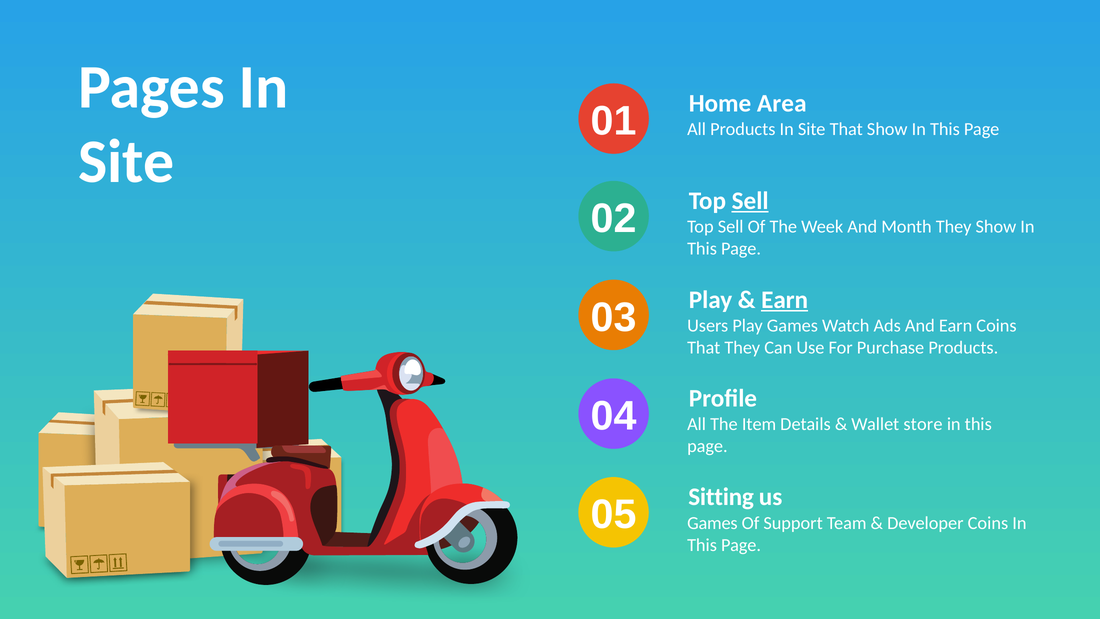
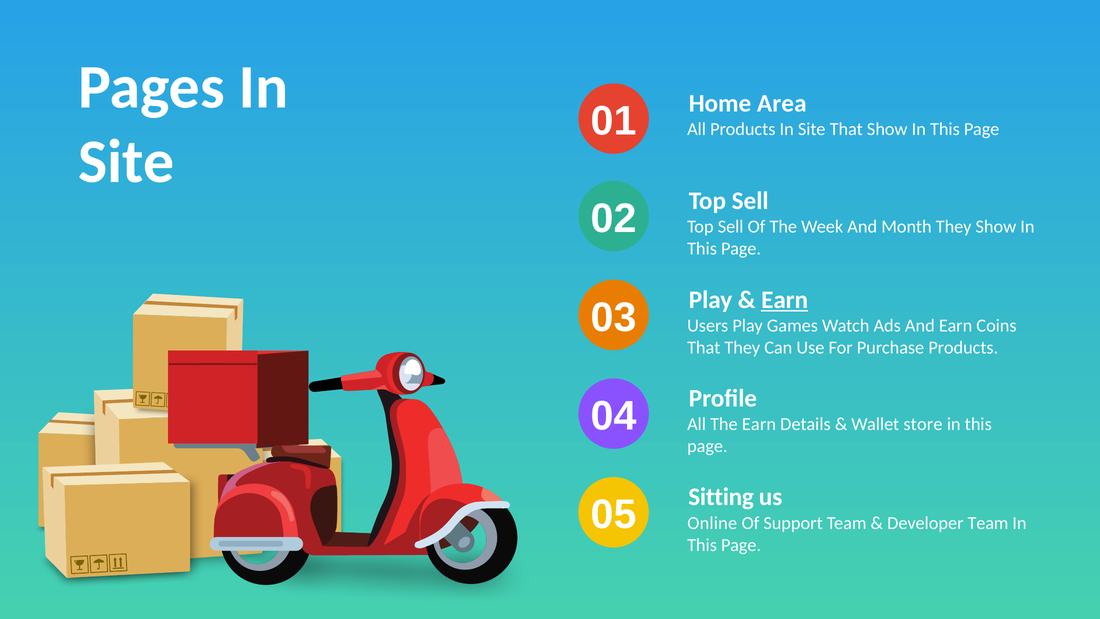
Sell underline: present -> none (750, 201)
The Item: Item -> Earn (759, 424)
Games: Games -> Online (712, 523)
Developer Coins: Coins -> Team (988, 523)
